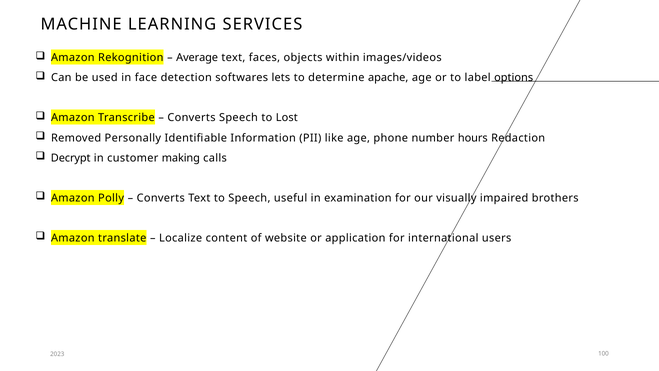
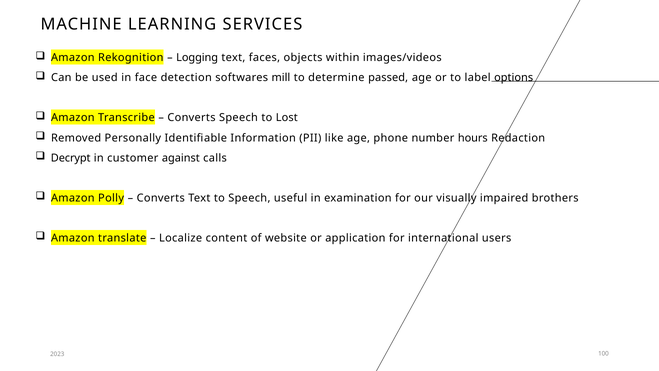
Average: Average -> Logging (197, 58)
lets: lets -> mill (281, 78)
apache: apache -> passed (388, 78)
making: making -> against (181, 158)
